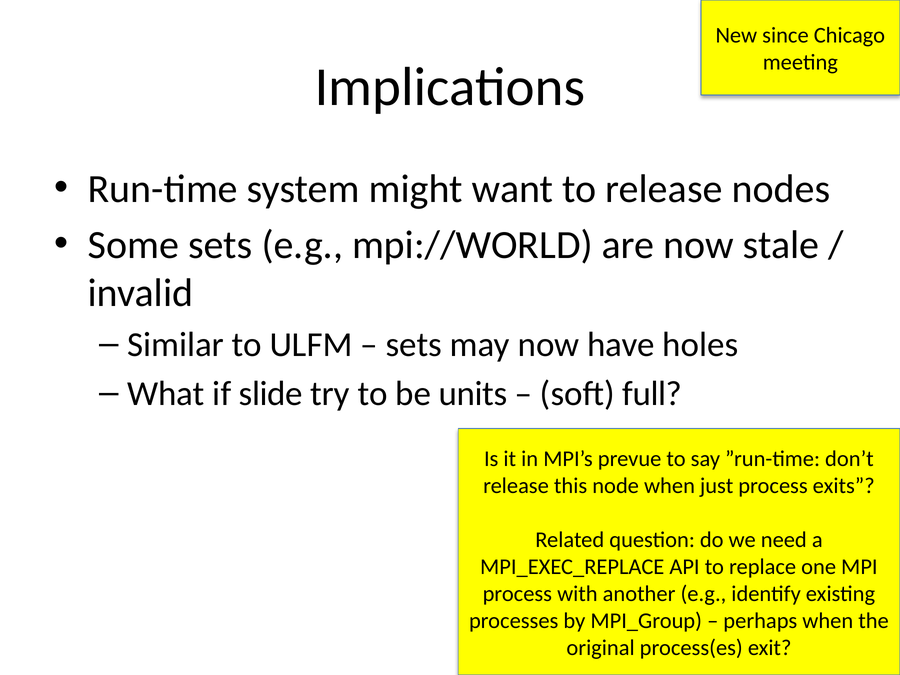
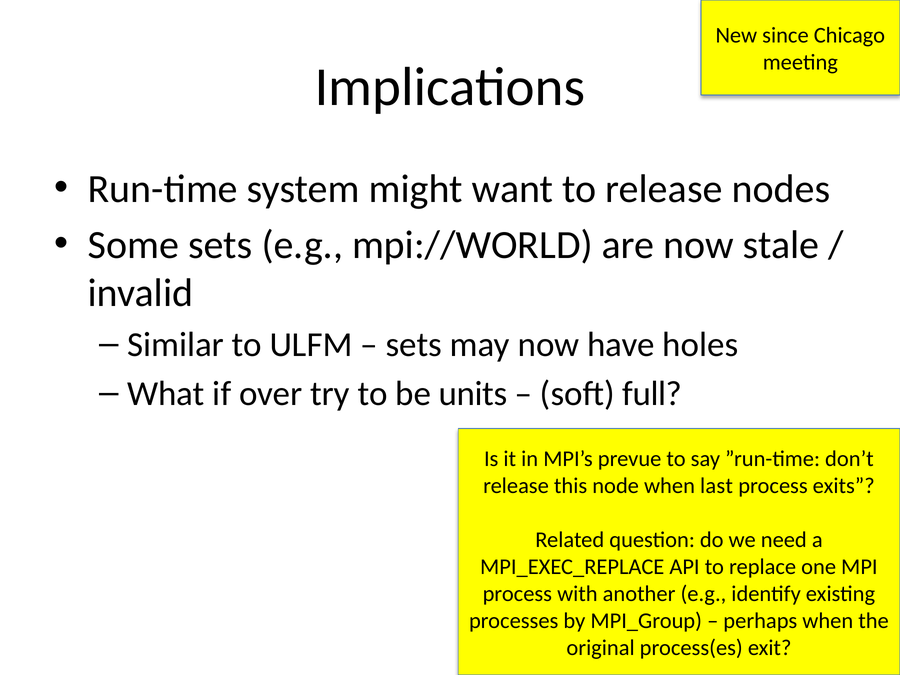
slide: slide -> over (271, 394)
just: just -> last (716, 486)
